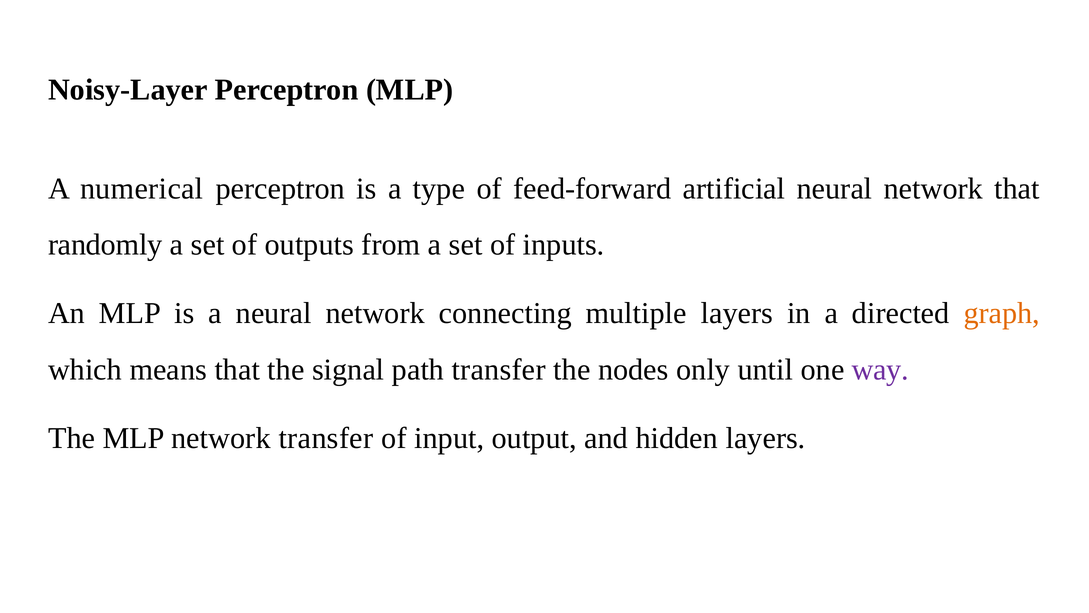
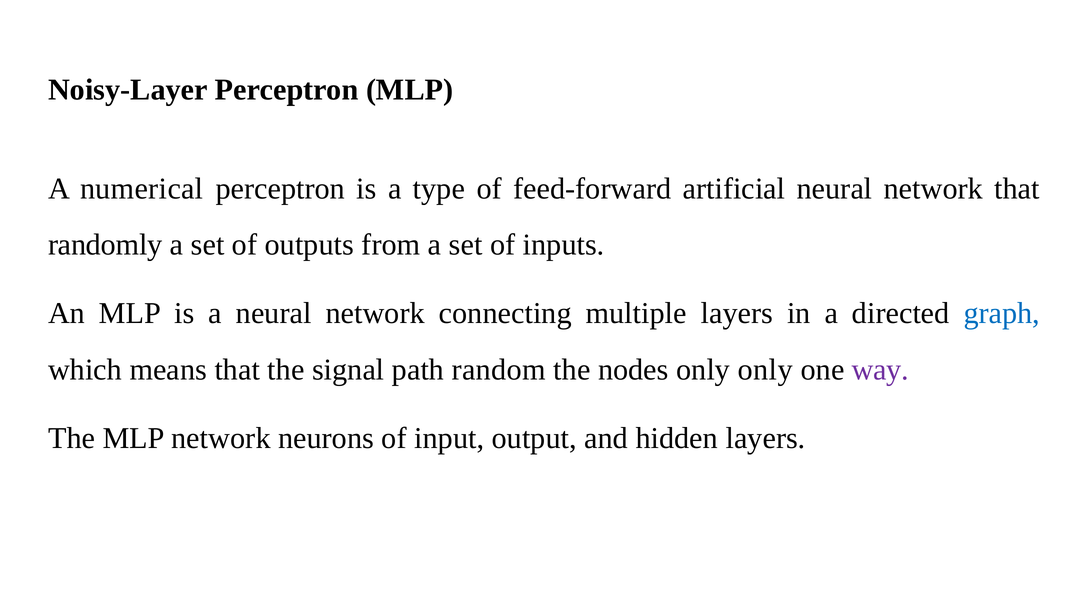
graph colour: orange -> blue (1002, 313)
path transfer: transfer -> random (499, 370)
only until: until -> only (765, 370)
network transfer: transfer -> neurons (326, 438)
